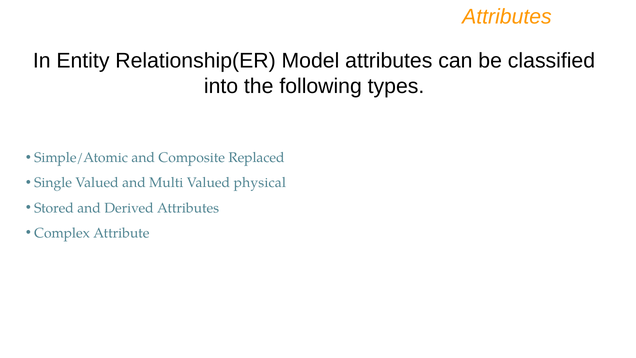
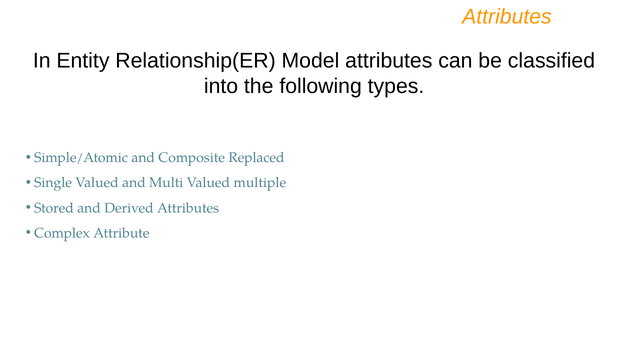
physical: physical -> multiple (260, 183)
